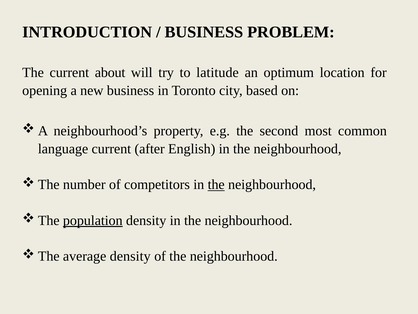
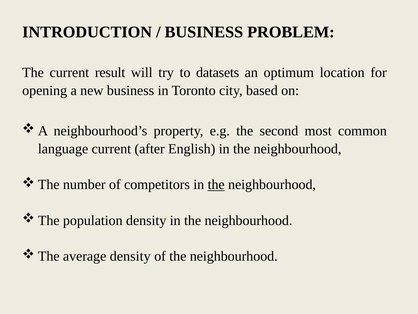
about: about -> result (110, 72)
latitude: latitude -> datasets (218, 72)
population underline: present -> none (93, 220)
